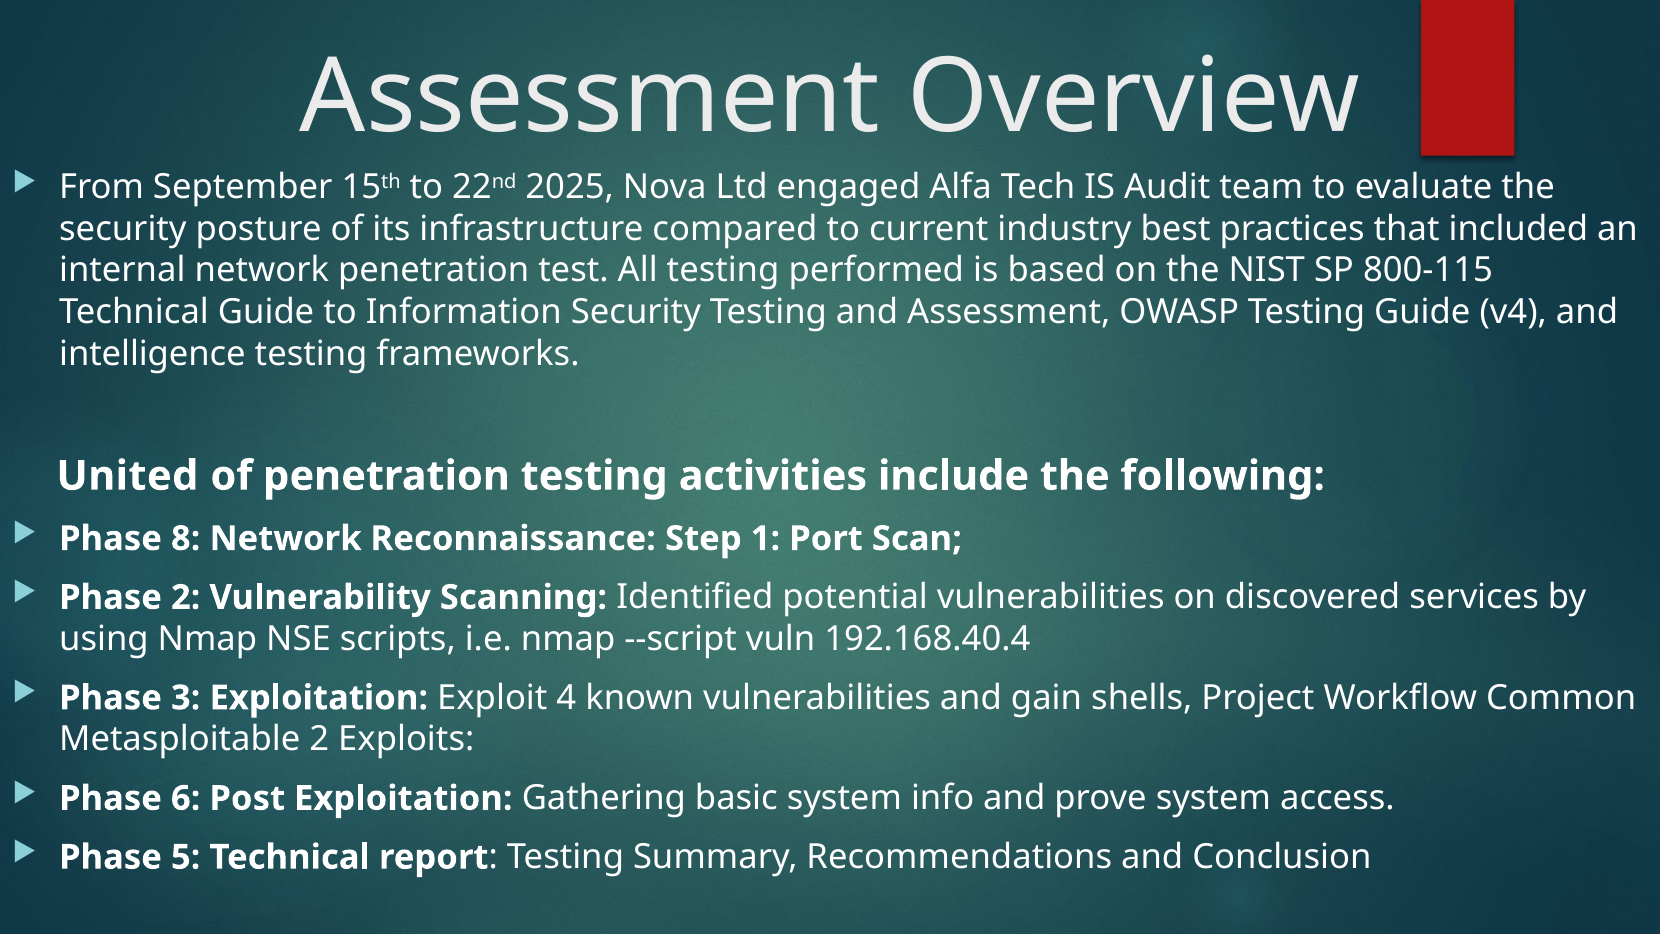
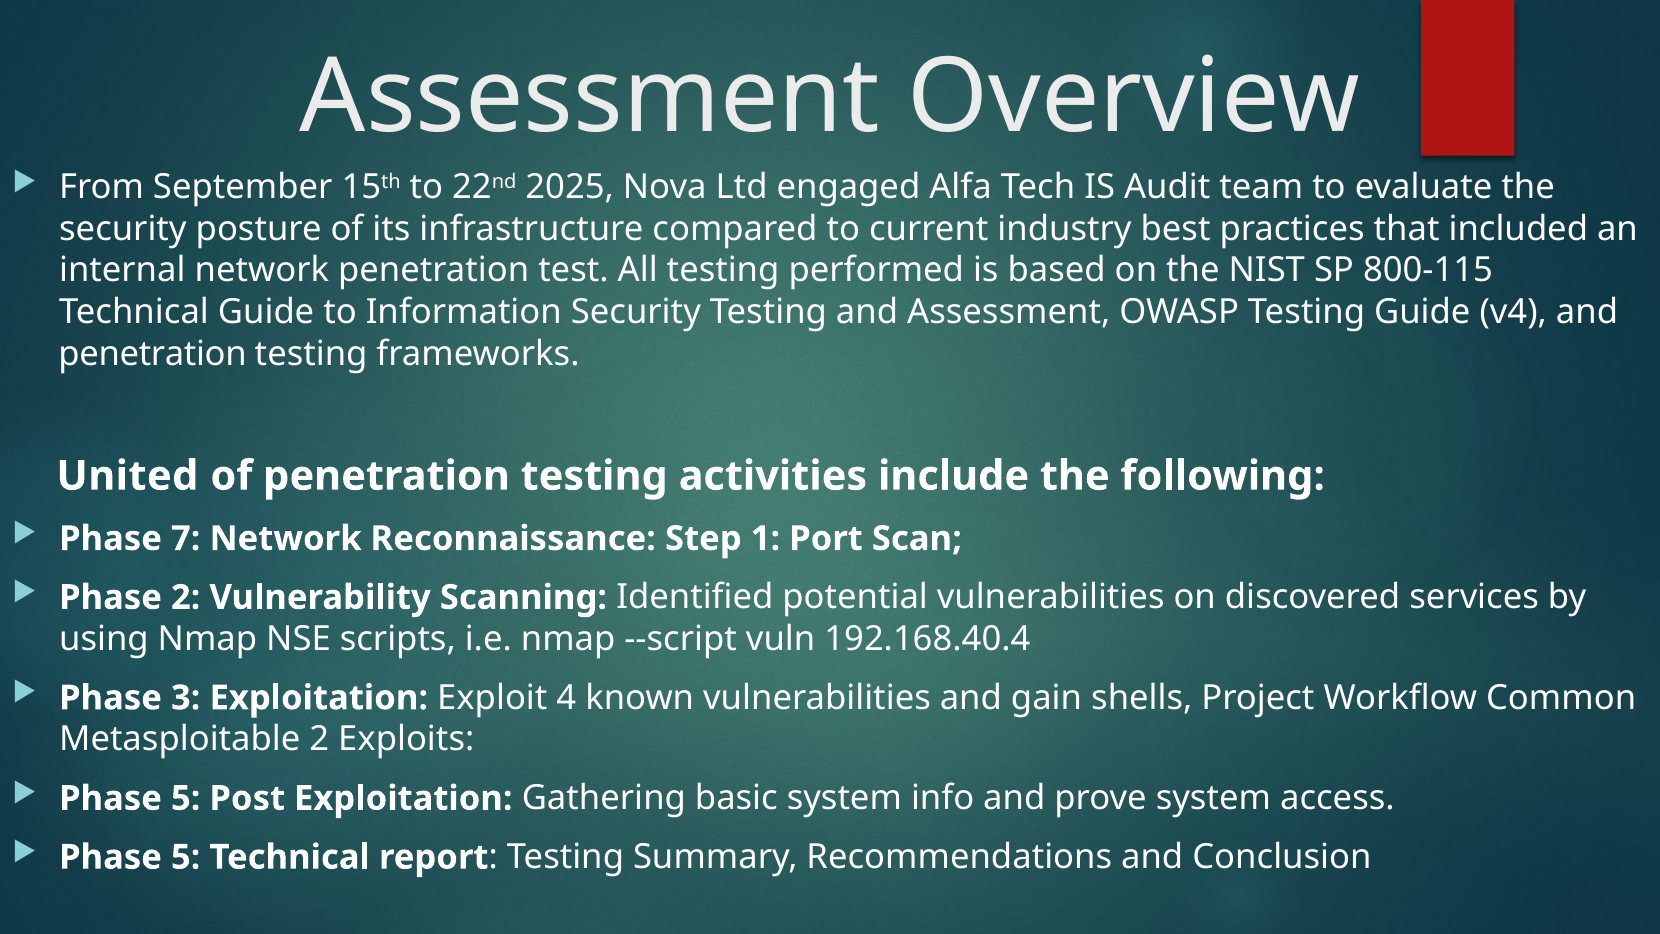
intelligence: intelligence -> penetration (153, 354)
8: 8 -> 7 (186, 538)
6: 6 -> 5 (186, 798)
